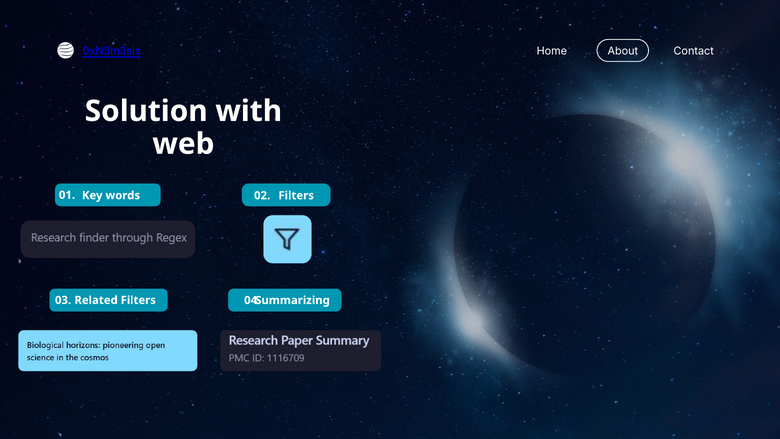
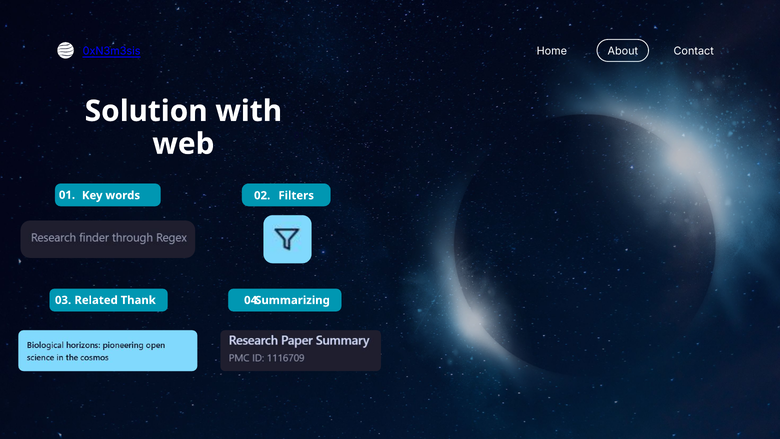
Related Filters: Filters -> Thank (138, 300)
